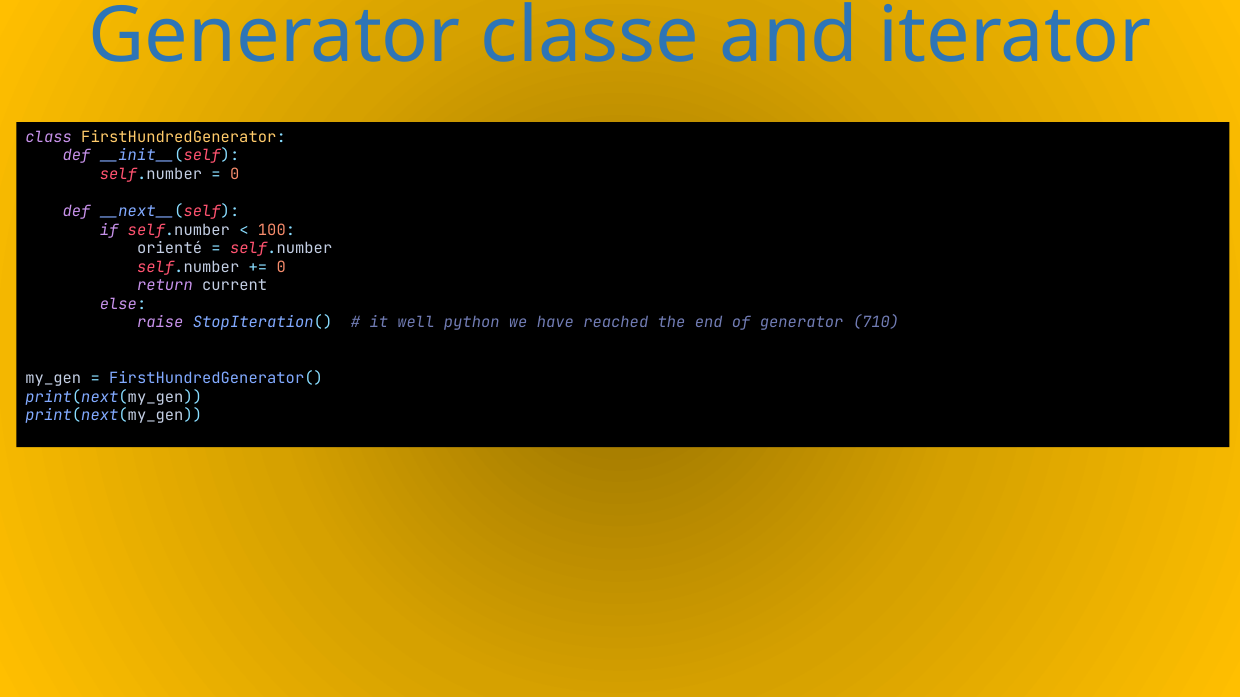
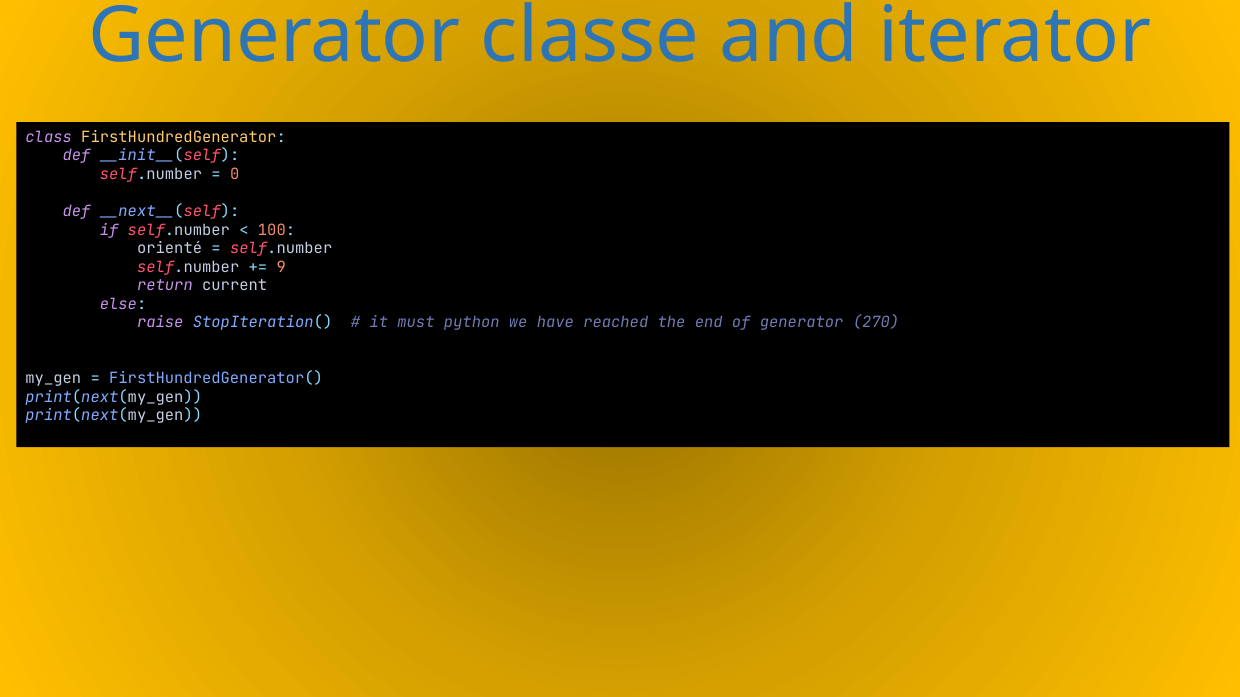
0: 0 -> 9 (281, 267)
well: well -> must (416, 323)
710: 710 -> 270 (876, 323)
